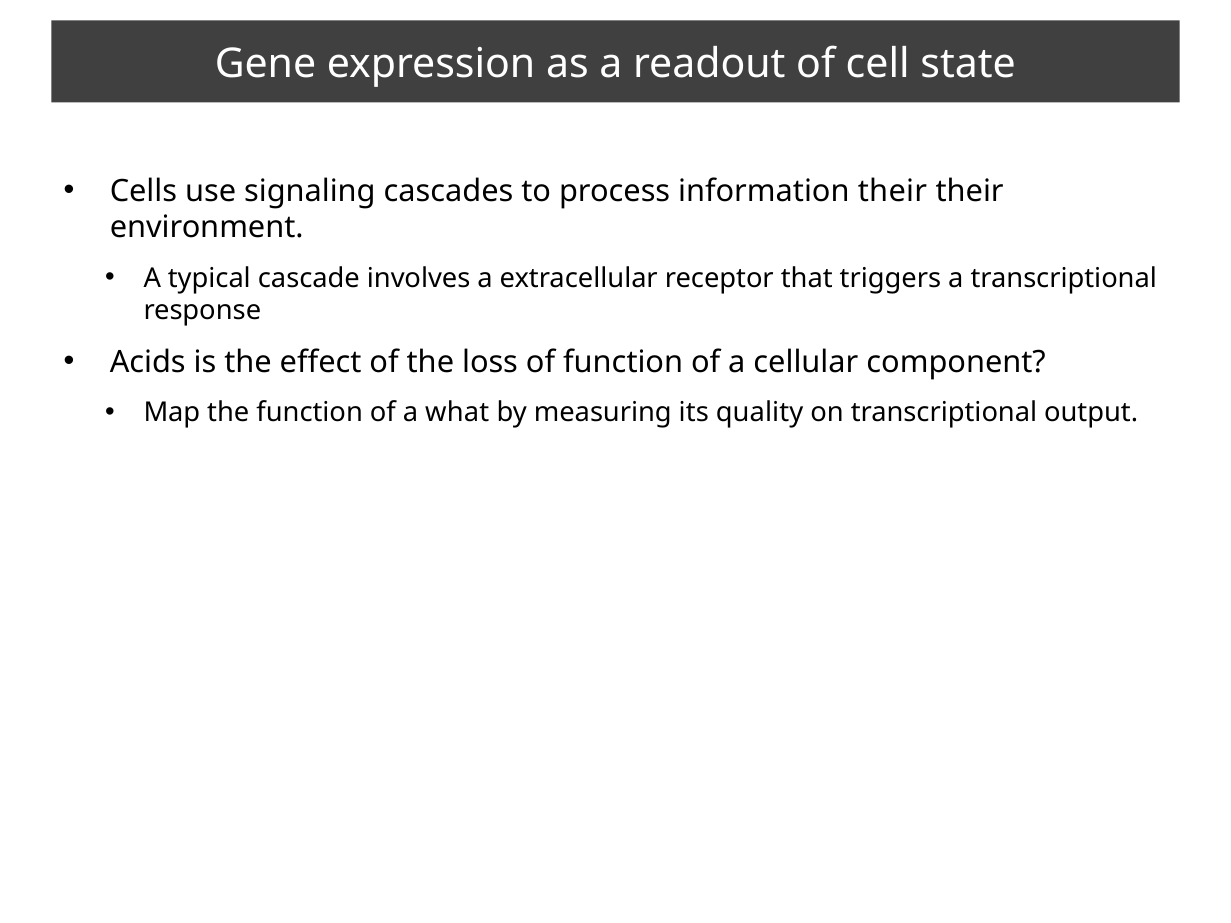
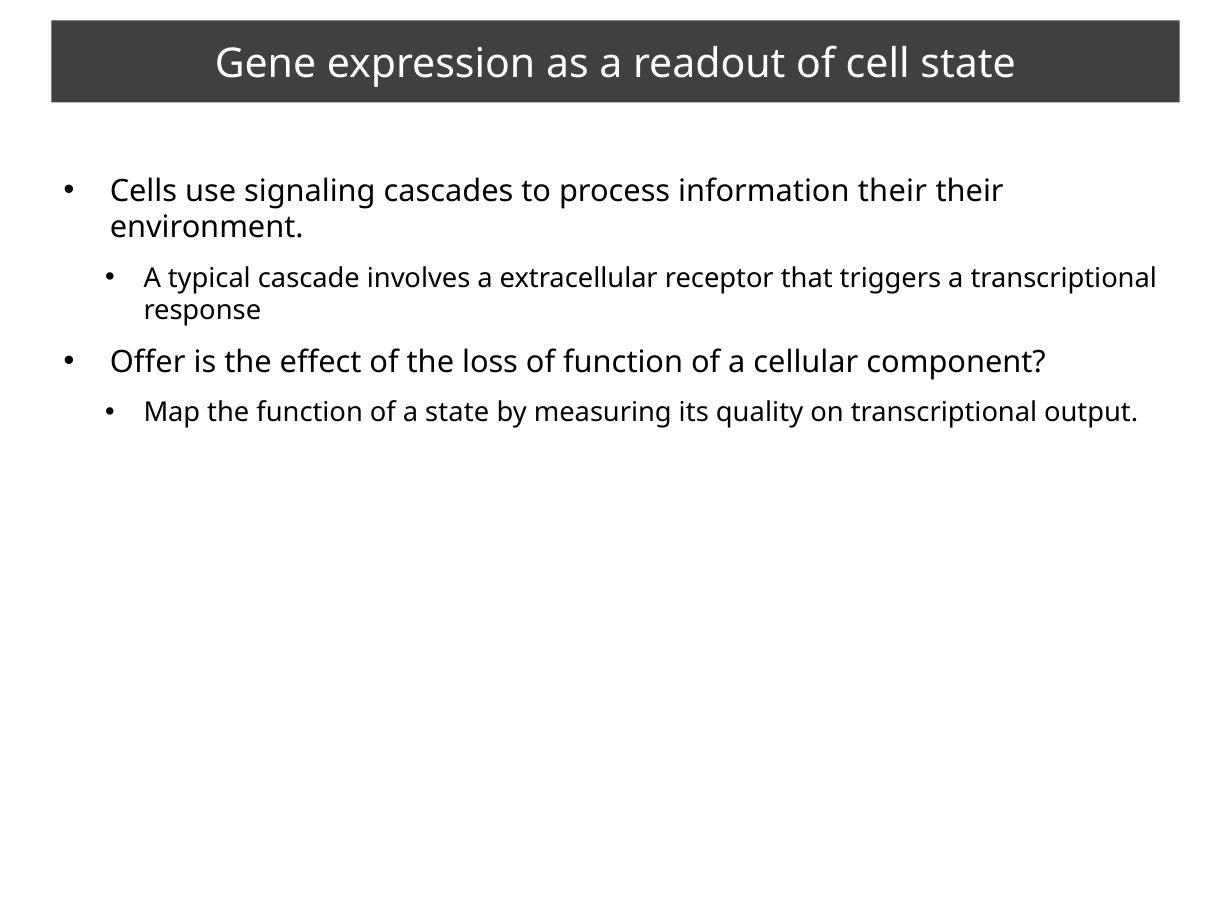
Acids: Acids -> Offer (148, 363)
a what: what -> state (457, 413)
